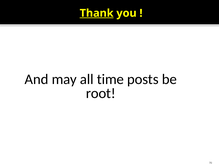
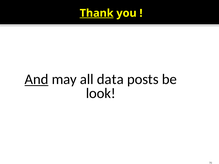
And underline: none -> present (36, 79)
time: time -> data (110, 79)
root: root -> look (101, 93)
